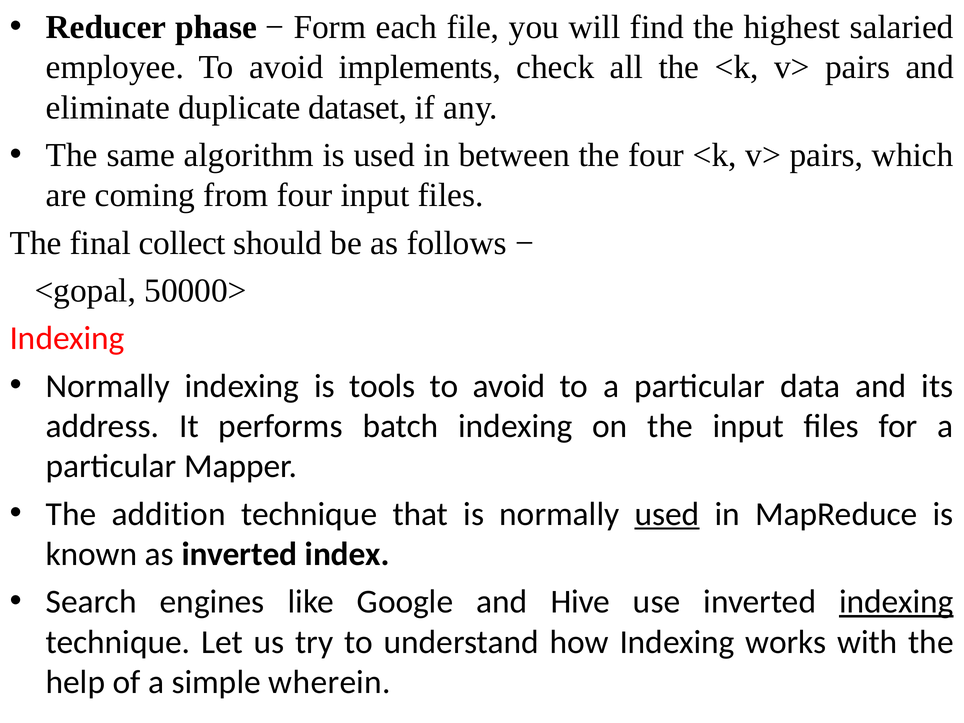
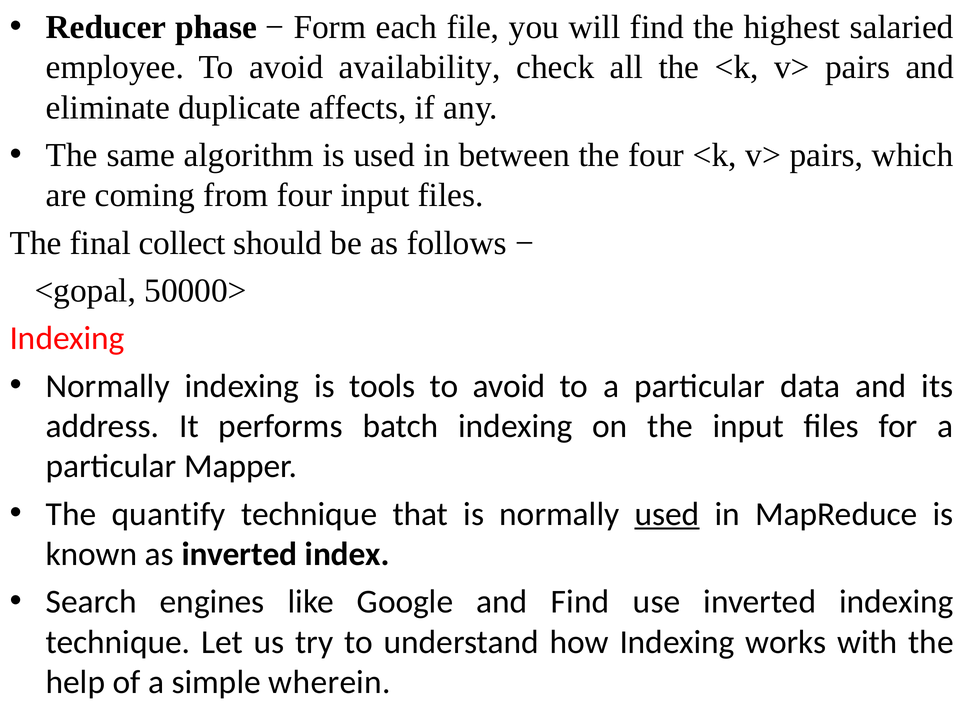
implements: implements -> availability (420, 67)
dataset: dataset -> affects (358, 108)
addition: addition -> quantify (169, 514)
and Hive: Hive -> Find (580, 602)
indexing underline: present -> none (896, 602)
